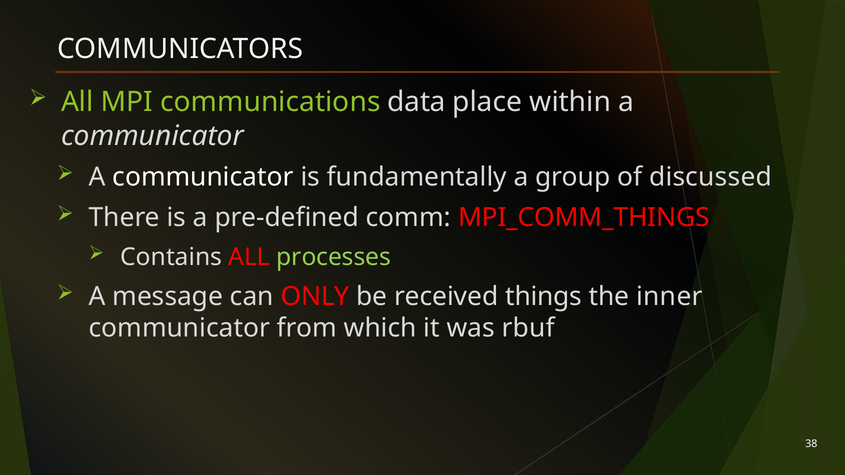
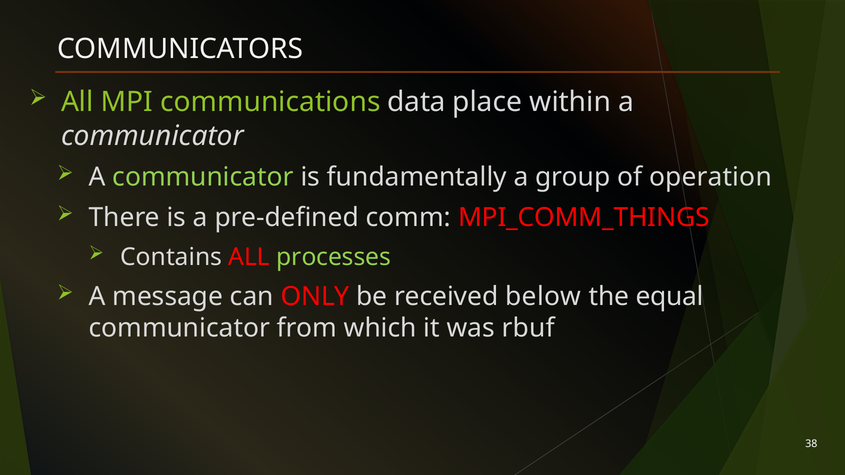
communicator colour: white -> light green (203, 177)
discussed: discussed -> operation (711, 177)
things: things -> below (543, 297)
inner: inner -> equal (670, 297)
